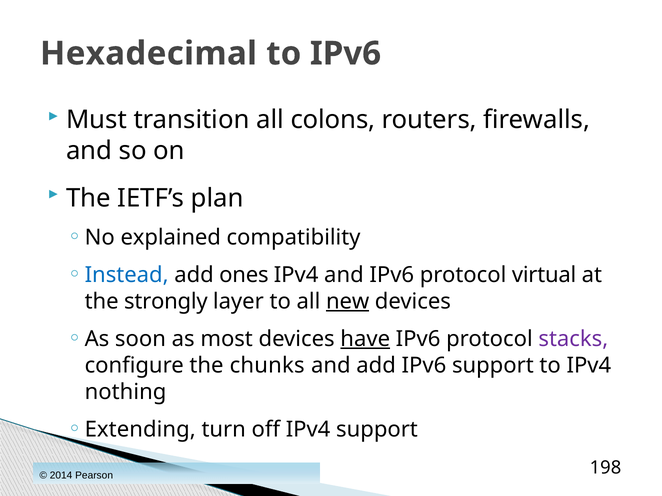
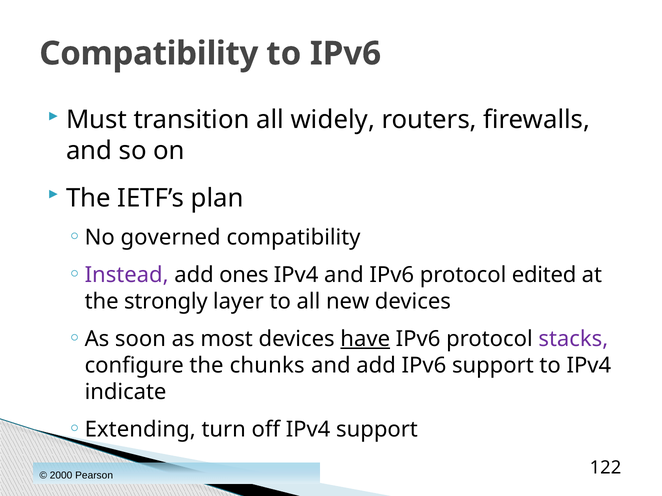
Hexadecimal: Hexadecimal -> Compatibility (149, 54)
colons: colons -> widely (333, 120)
explained: explained -> governed (171, 238)
Instead colour: blue -> purple (127, 275)
virtual: virtual -> edited (544, 275)
new underline: present -> none (348, 302)
nothing: nothing -> indicate (126, 392)
2014: 2014 -> 2000 (61, 476)
198: 198 -> 122 (605, 468)
